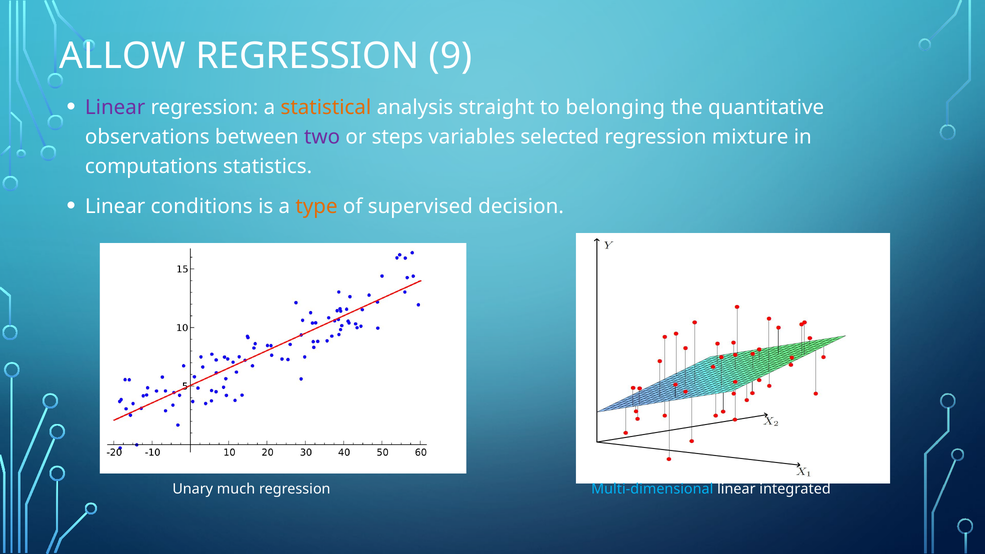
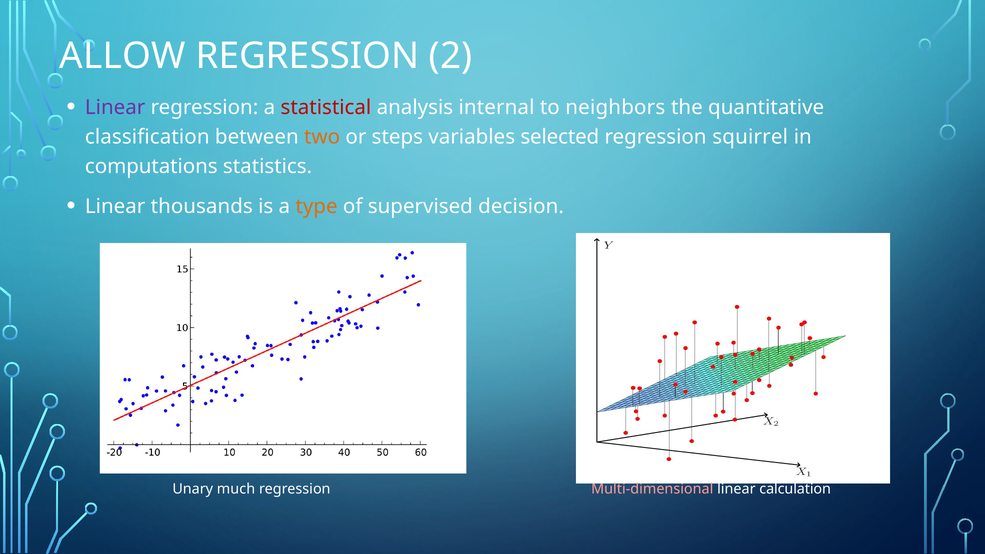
9: 9 -> 2 (451, 56)
statistical colour: orange -> red (326, 107)
straight: straight -> internal (496, 107)
belonging: belonging -> neighbors (615, 107)
observations: observations -> classification (147, 137)
two colour: purple -> orange (322, 137)
mixture: mixture -> squirrel (750, 137)
conditions: conditions -> thousands (202, 206)
Multi-dimensional colour: light blue -> pink (652, 489)
integrated: integrated -> calculation (795, 489)
